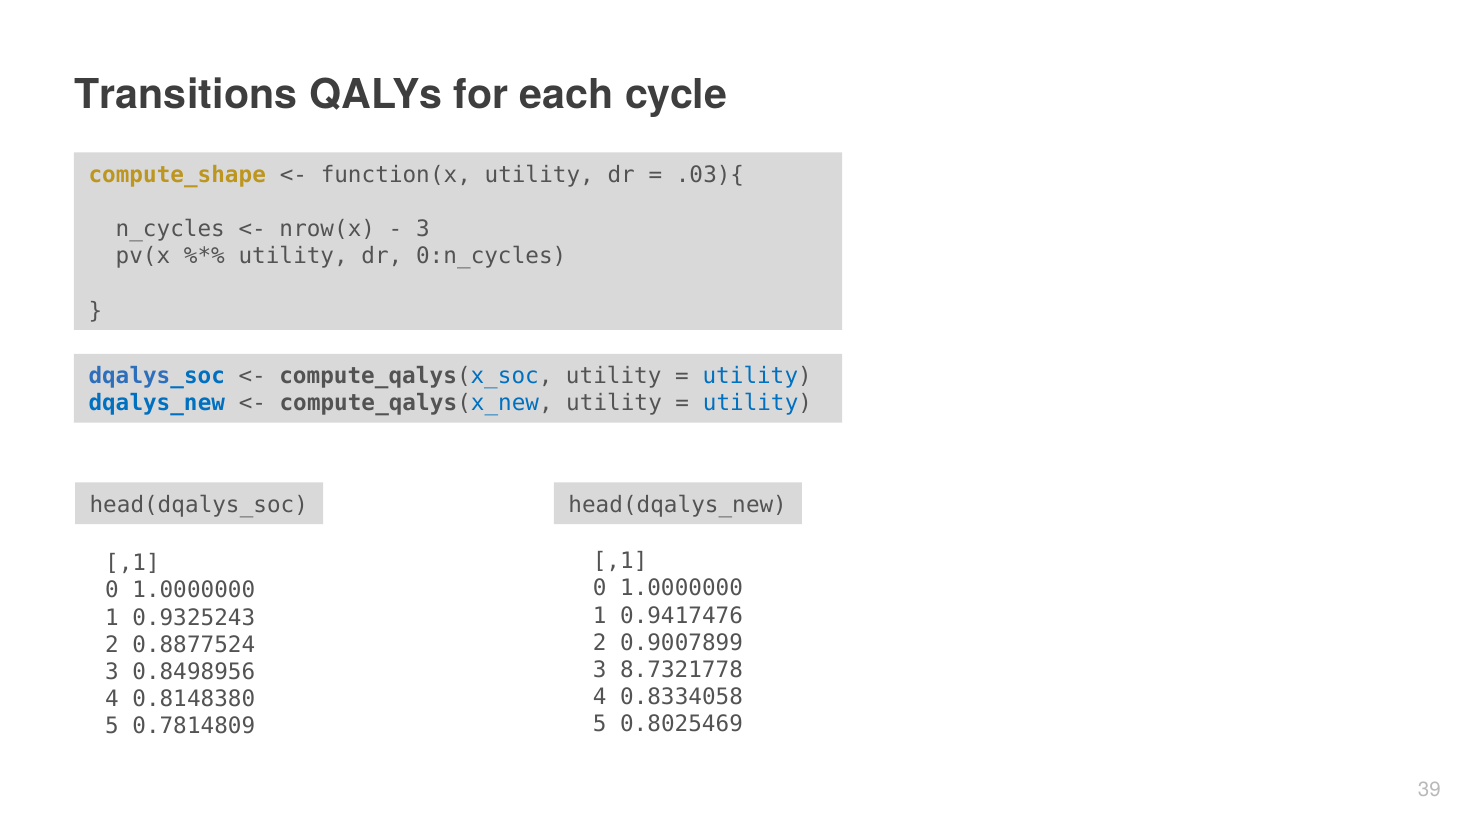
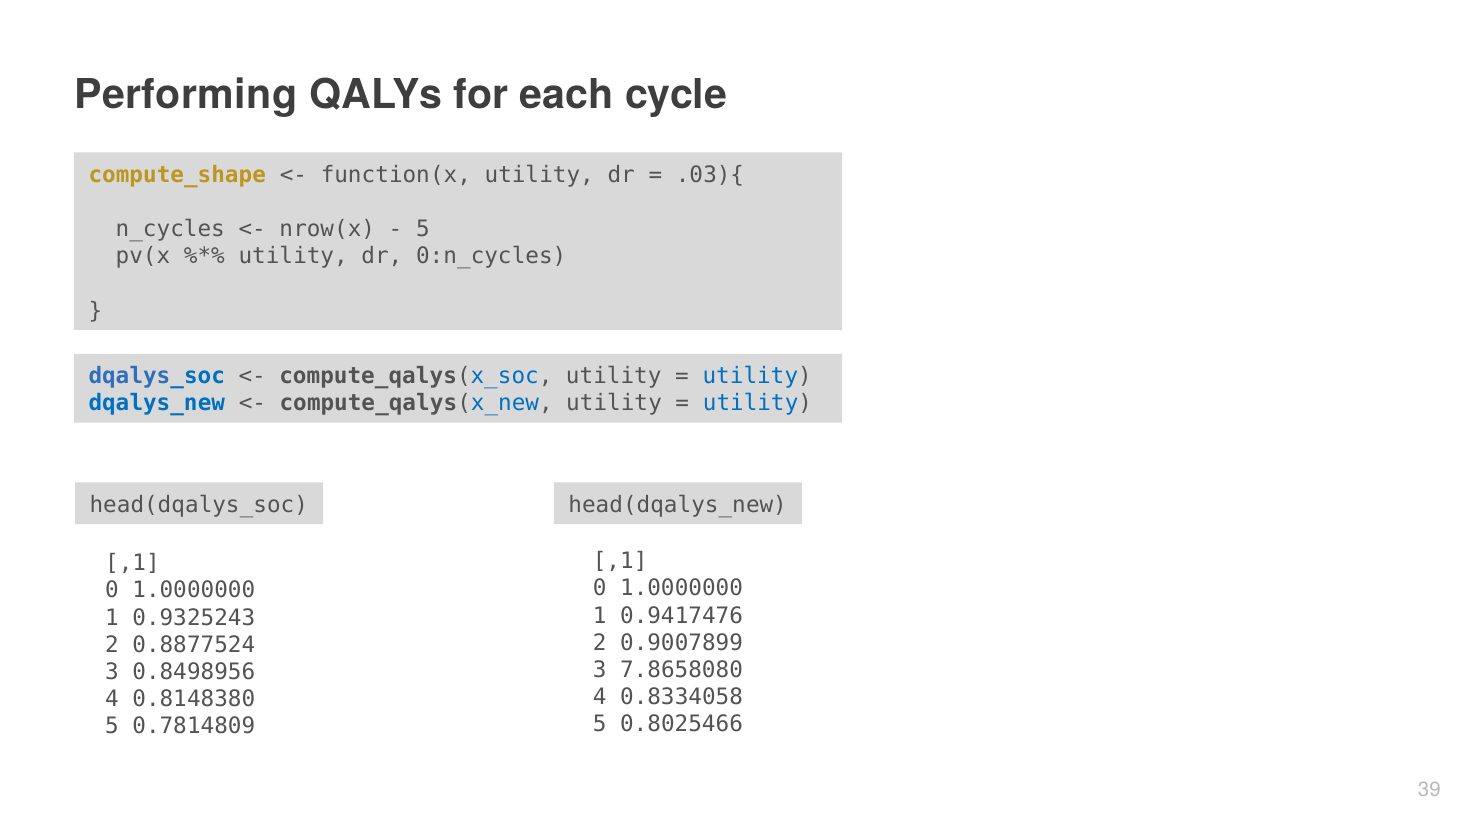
Transitions: Transitions -> Performing (186, 95)
3: 3 -> 5 (423, 229)
8.7321778: 8.7321778 -> 7.8658080 (681, 670)
0.8025469: 0.8025469 -> 0.8025466 (681, 724)
